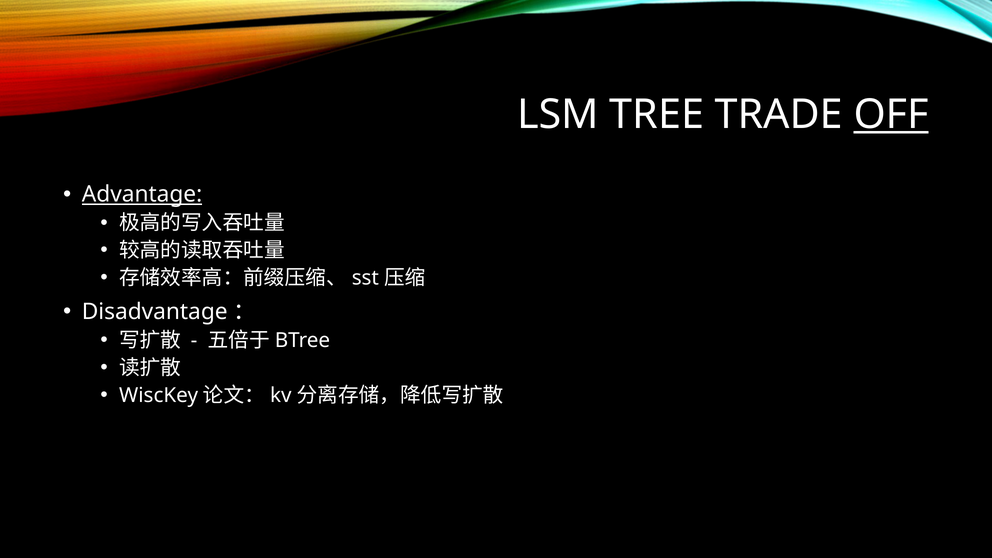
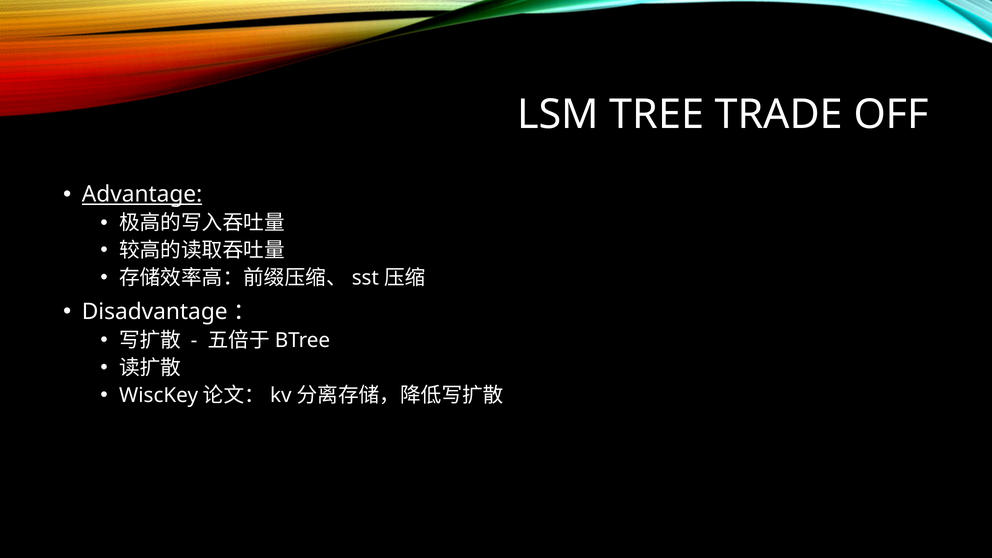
OFF underline: present -> none (891, 115)
